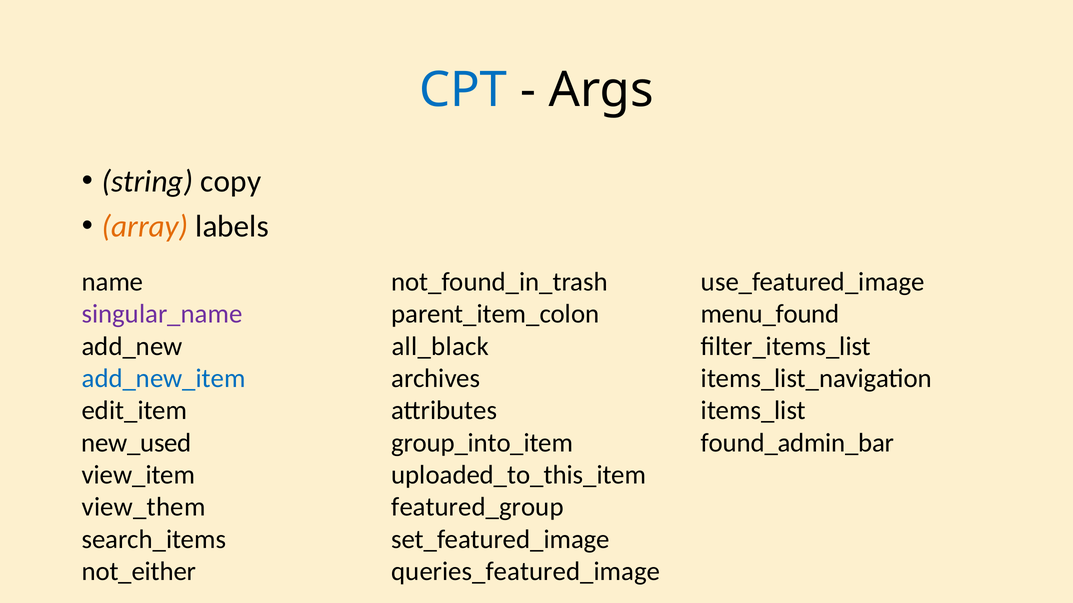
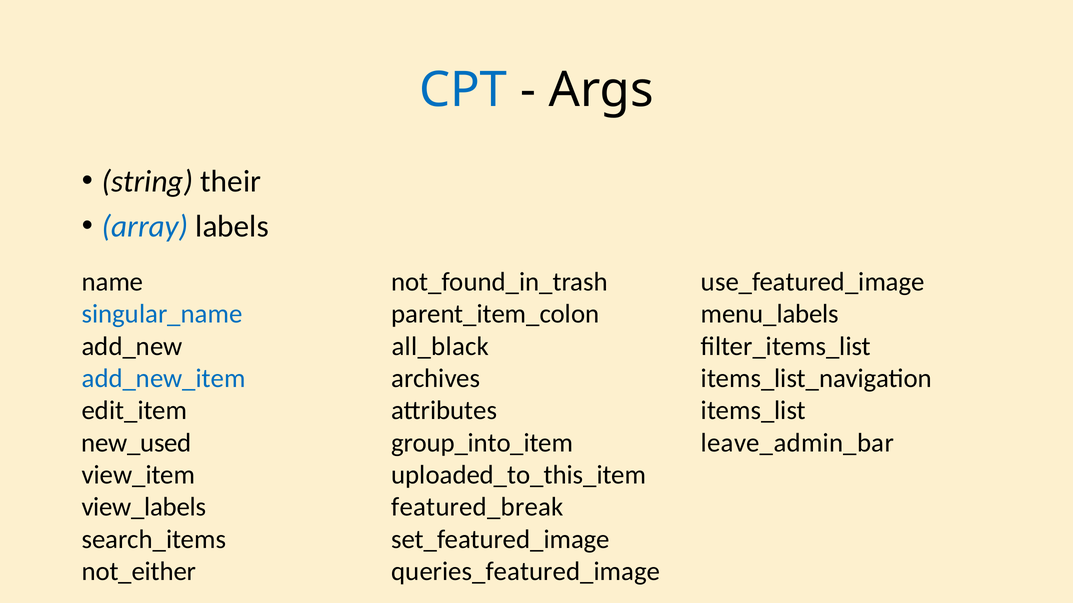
copy: copy -> their (231, 181)
array colour: orange -> blue (145, 226)
singular_name colour: purple -> blue (162, 314)
menu_found: menu_found -> menu_labels (770, 314)
found_admin_bar: found_admin_bar -> leave_admin_bar (797, 443)
view_them: view_them -> view_labels (144, 508)
featured_group: featured_group -> featured_break (477, 508)
